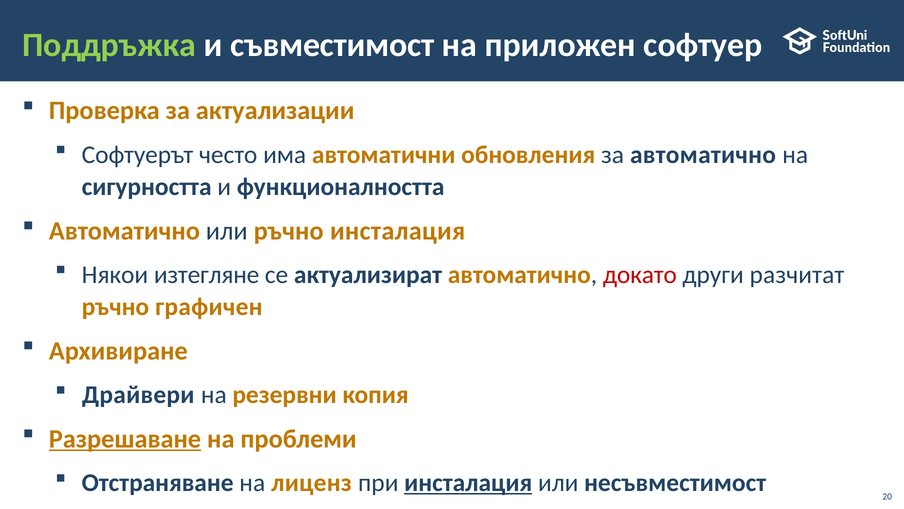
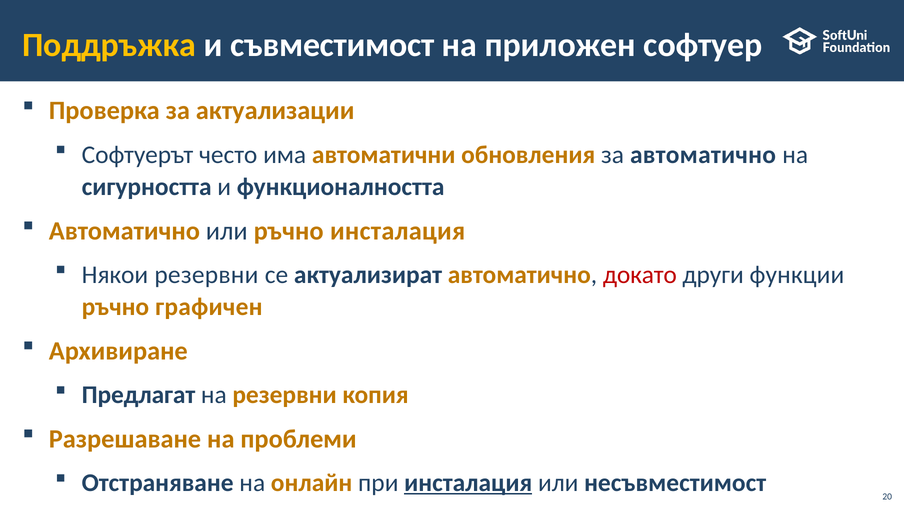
Поддръжка colour: light green -> yellow (109, 45)
Някои изтегляне: изтегляне -> резервни (206, 274)
разчитат: разчитат -> функции (797, 274)
Драйвери: Драйвери -> Предлагат (138, 394)
Разрешаване underline: present -> none (125, 439)
лиценз: лиценз -> онлайн (312, 482)
